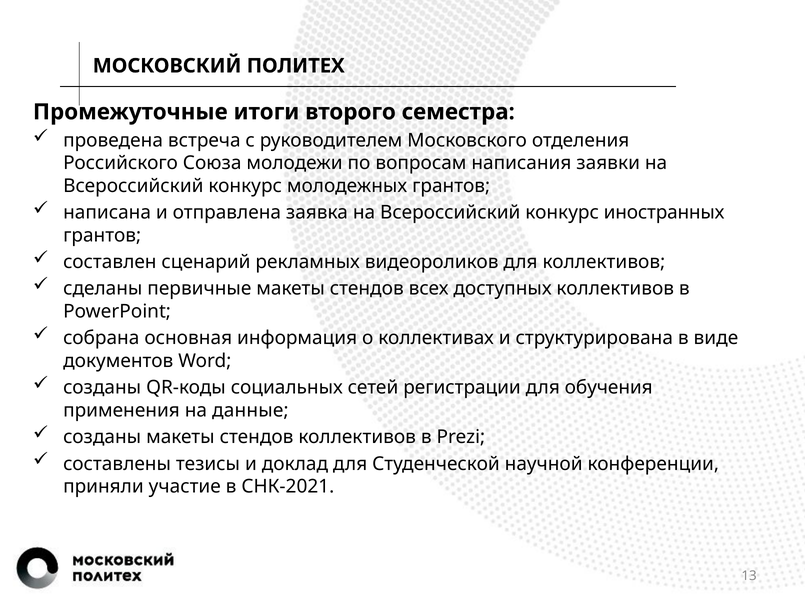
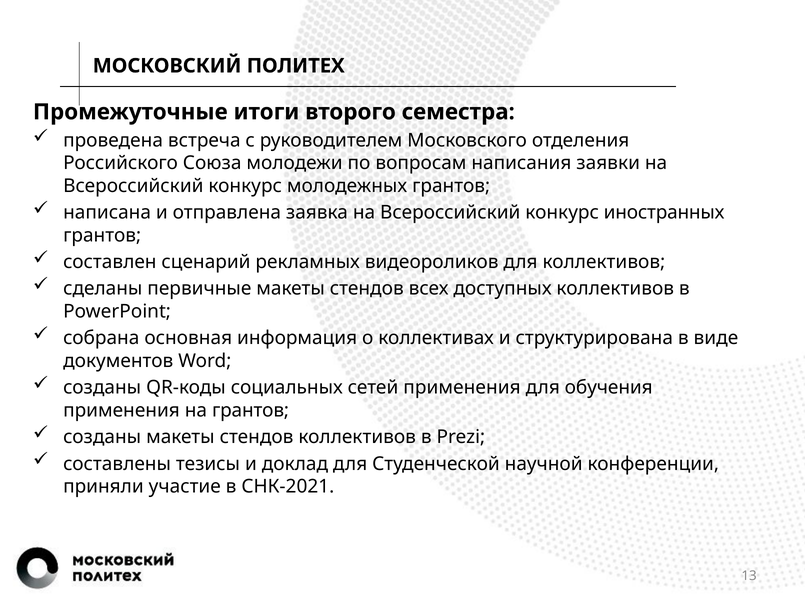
сетей регистрации: регистрации -> применения (462, 387)
на данные: данные -> грантов (251, 410)
